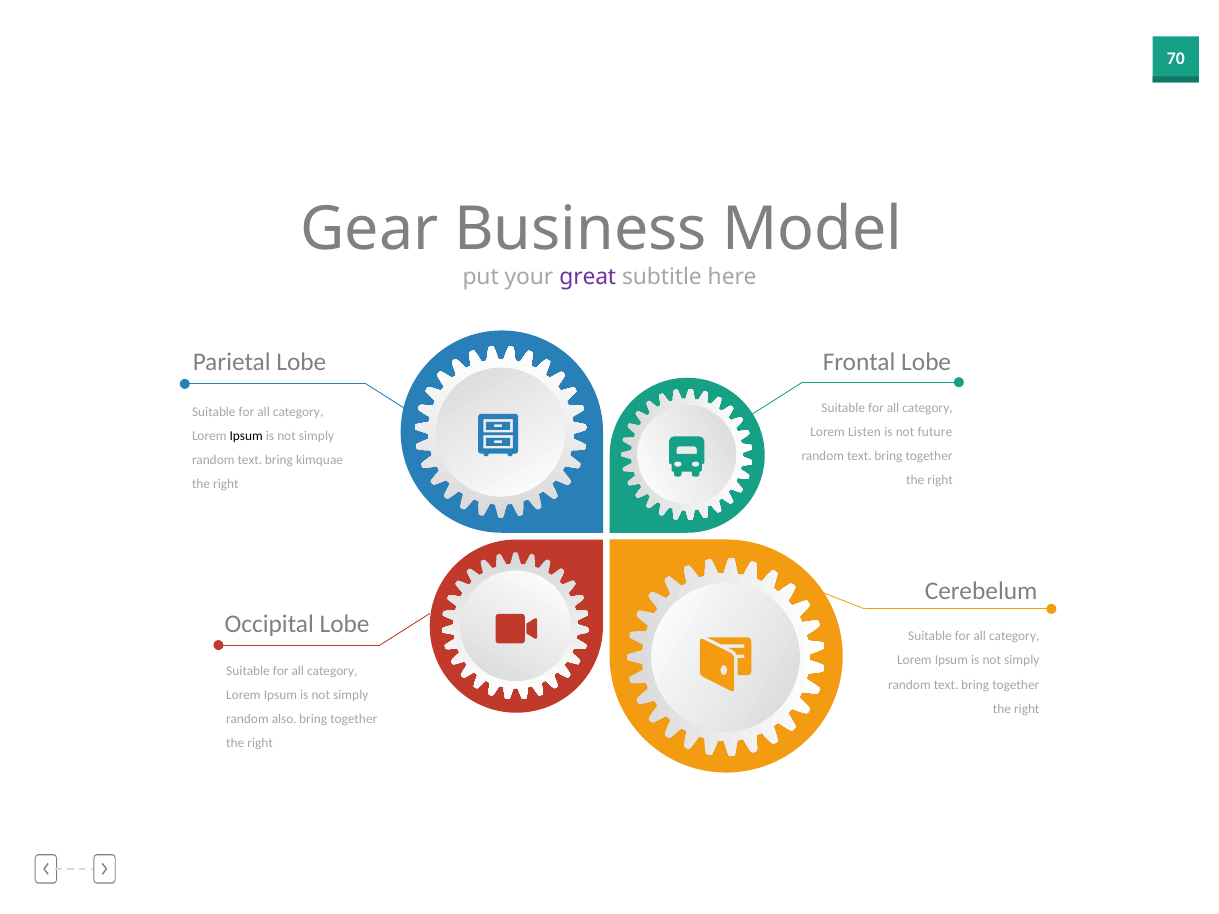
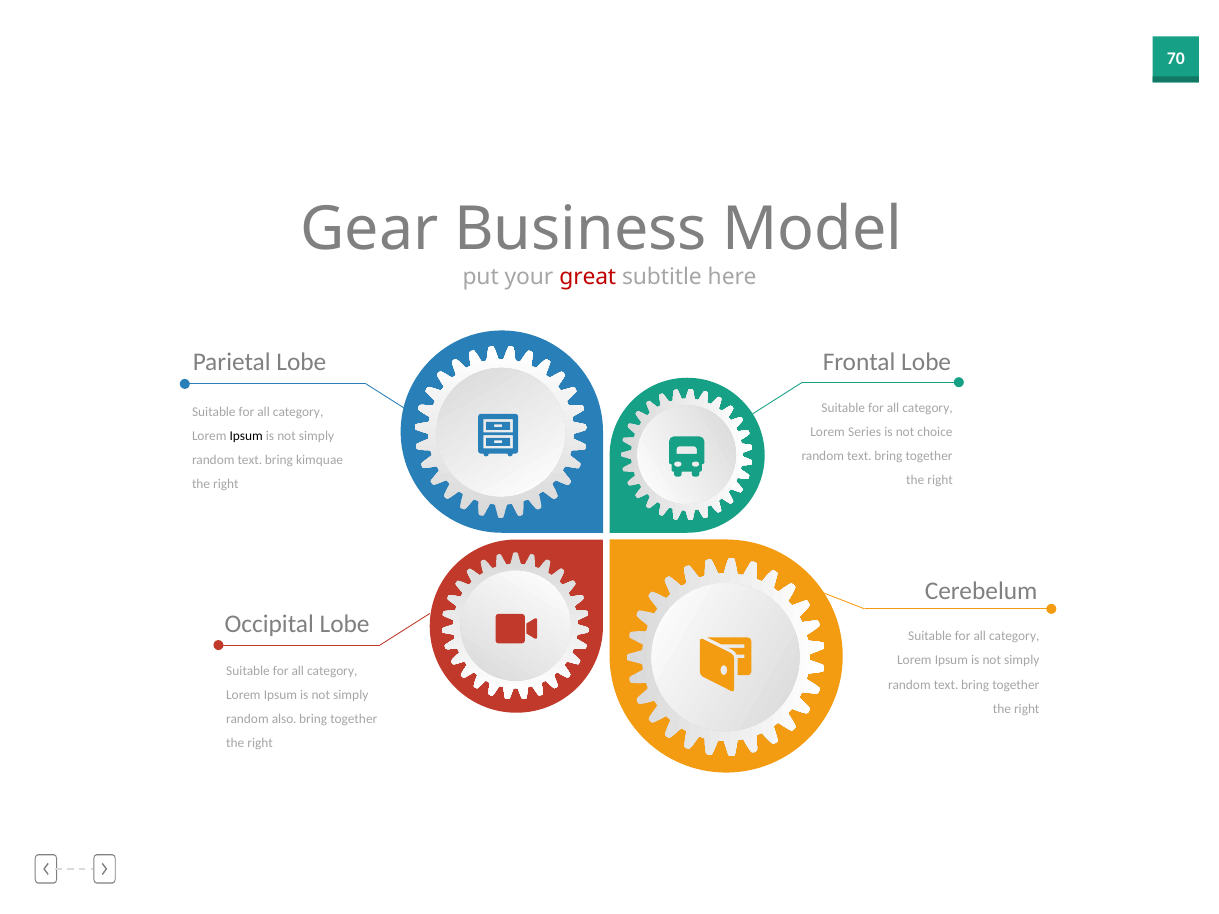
great colour: purple -> red (588, 277)
Listen: Listen -> Series (865, 432)
future: future -> choice (935, 432)
